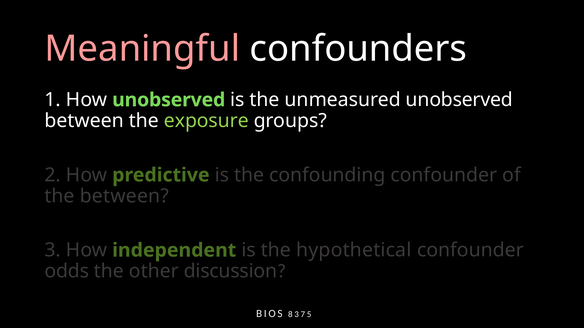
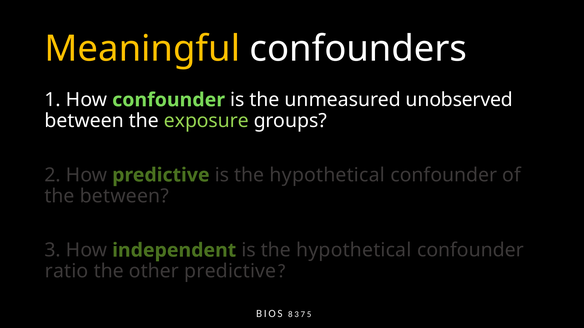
Meaningful colour: pink -> yellow (142, 49)
How unobserved: unobserved -> confounder (169, 100)
predictive is the confounding: confounding -> hypothetical (327, 175)
odds: odds -> ratio (67, 272)
other discussion: discussion -> predictive (230, 272)
